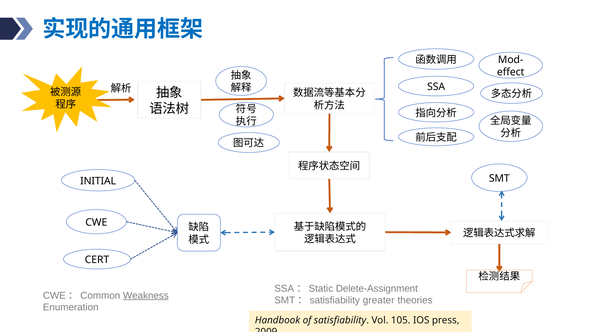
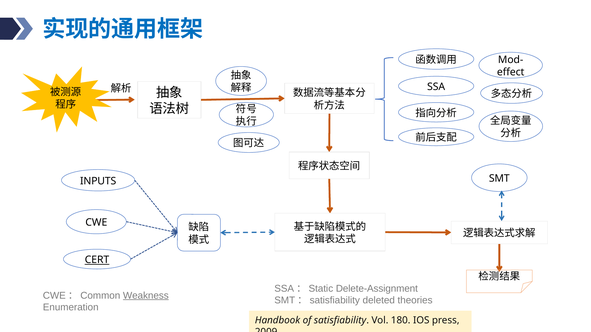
INITIAL: INITIAL -> INPUTS (98, 181)
CERT underline: none -> present (97, 260)
greater: greater -> deleted (379, 301)
105: 105 -> 180 (401, 321)
